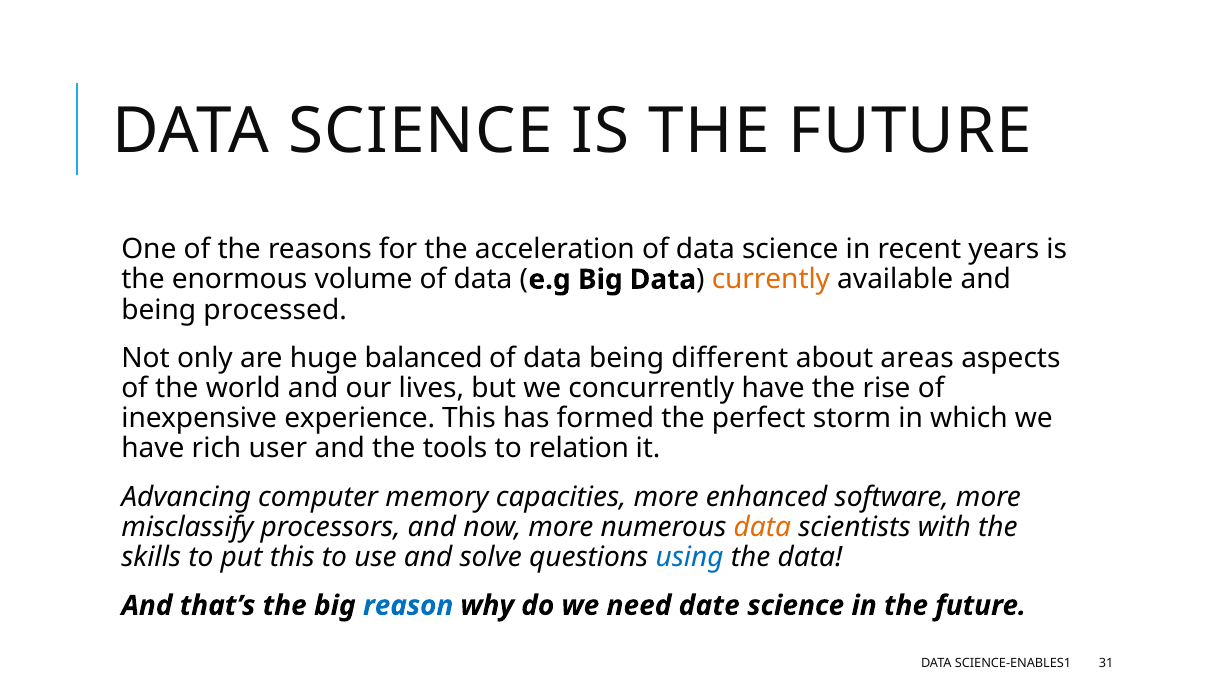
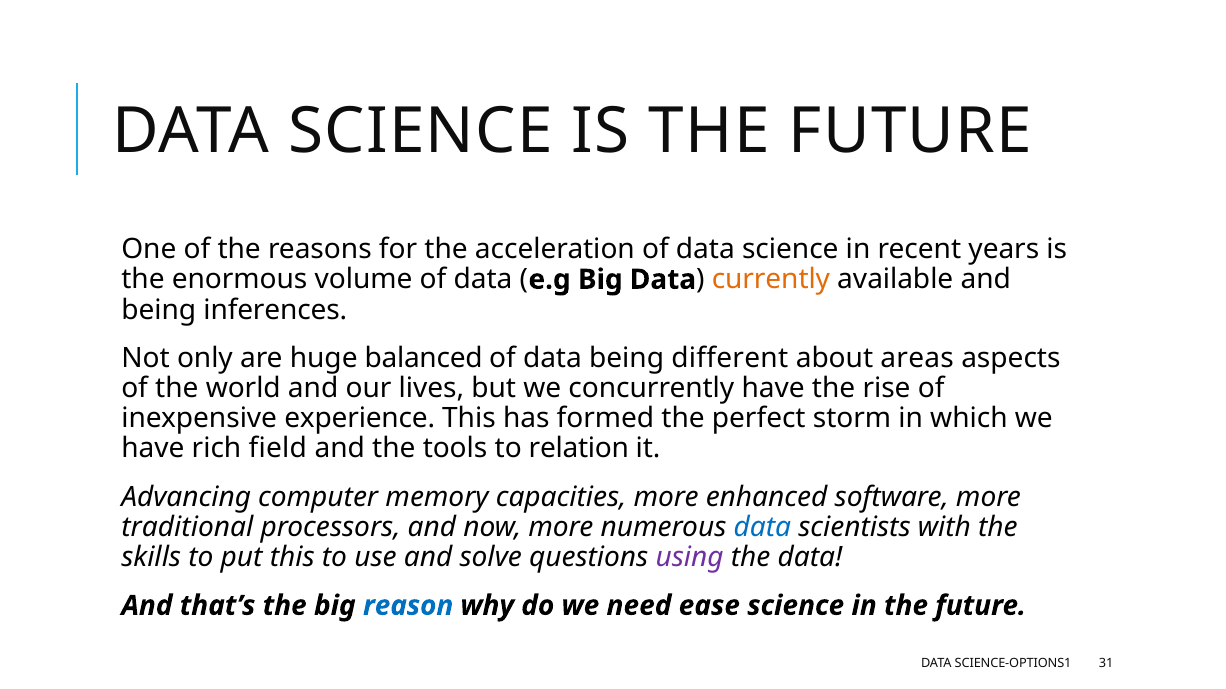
processed: processed -> inferences (275, 310)
user: user -> field (278, 449)
misclassify: misclassify -> traditional (187, 528)
data colour: orange -> blue (762, 528)
using colour: blue -> purple (690, 558)
date: date -> ease (709, 606)
SCIENCE-ENABLES1: SCIENCE-ENABLES1 -> SCIENCE-OPTIONS1 (1013, 664)
